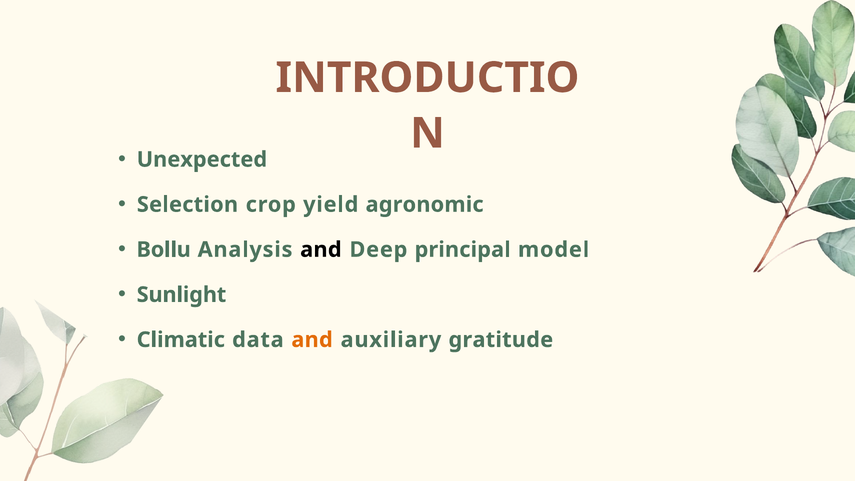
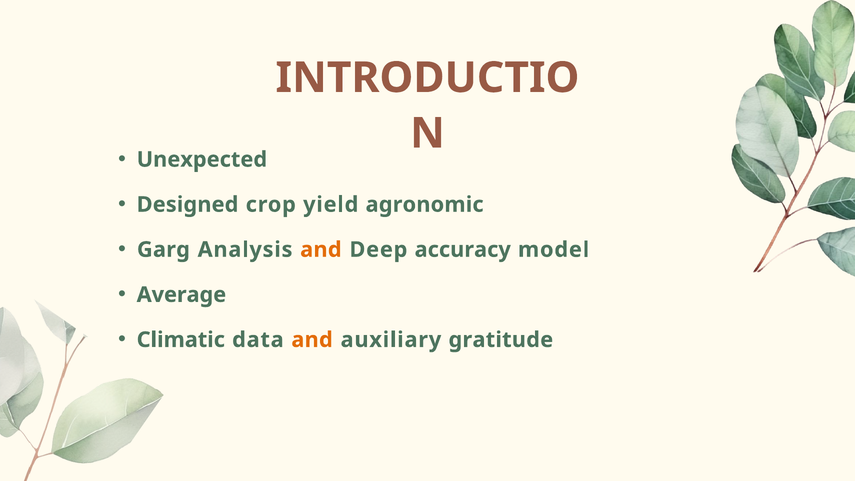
Selection: Selection -> Designed (188, 205)
Bollu: Bollu -> Garg (163, 250)
and colour: black -> orange (321, 250)
principal: principal -> accuracy (463, 250)
Sunlight: Sunlight -> Average (181, 295)
